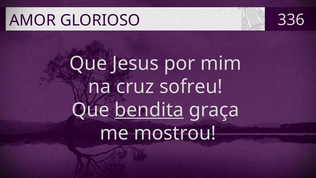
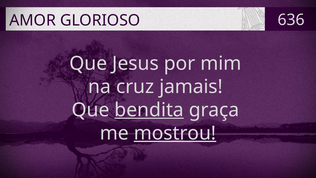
336: 336 -> 636 (291, 20)
sofreu: sofreu -> jamais (191, 87)
mostrou underline: none -> present (175, 133)
